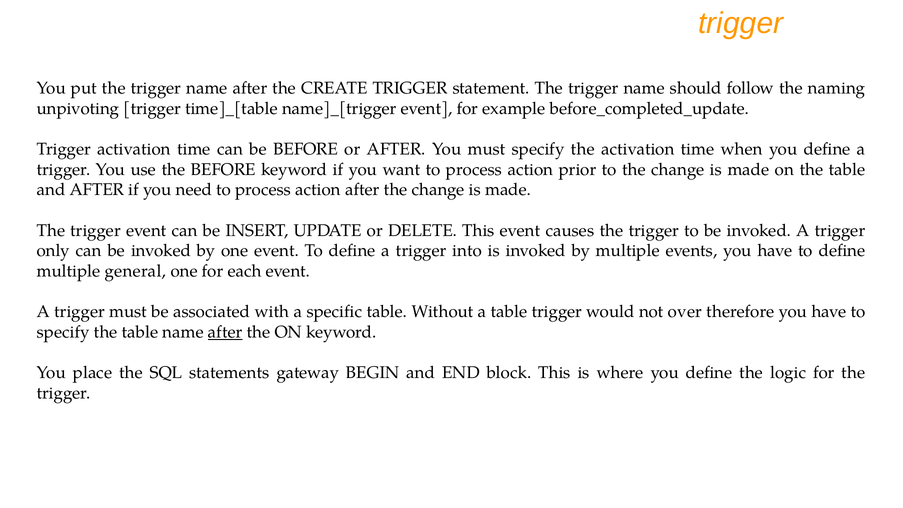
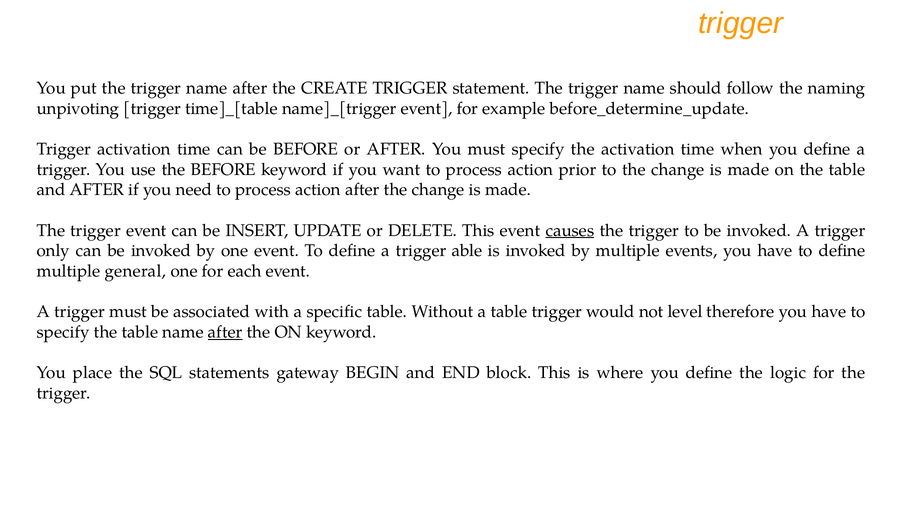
before_completed_update: before_completed_update -> before_determine_update (649, 109)
causes underline: none -> present (570, 230)
into: into -> able (467, 251)
over: over -> level (685, 312)
